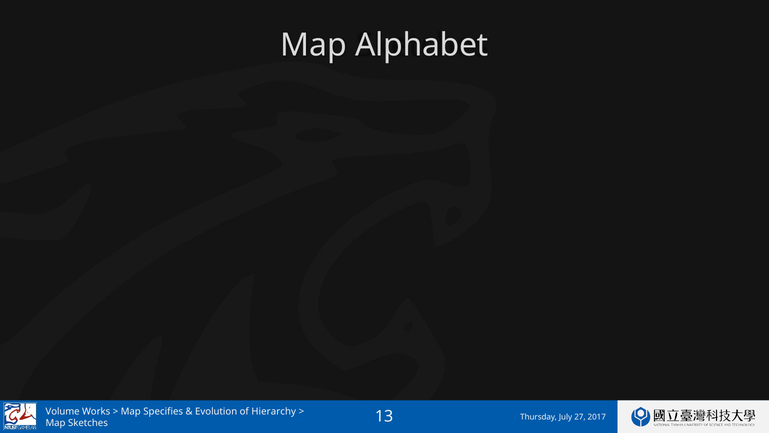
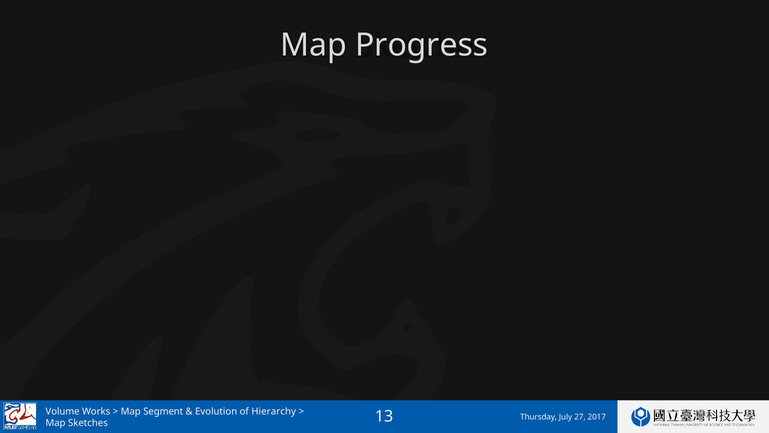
Alphabet: Alphabet -> Progress (422, 45)
Specifies: Specifies -> Segment (163, 411)
